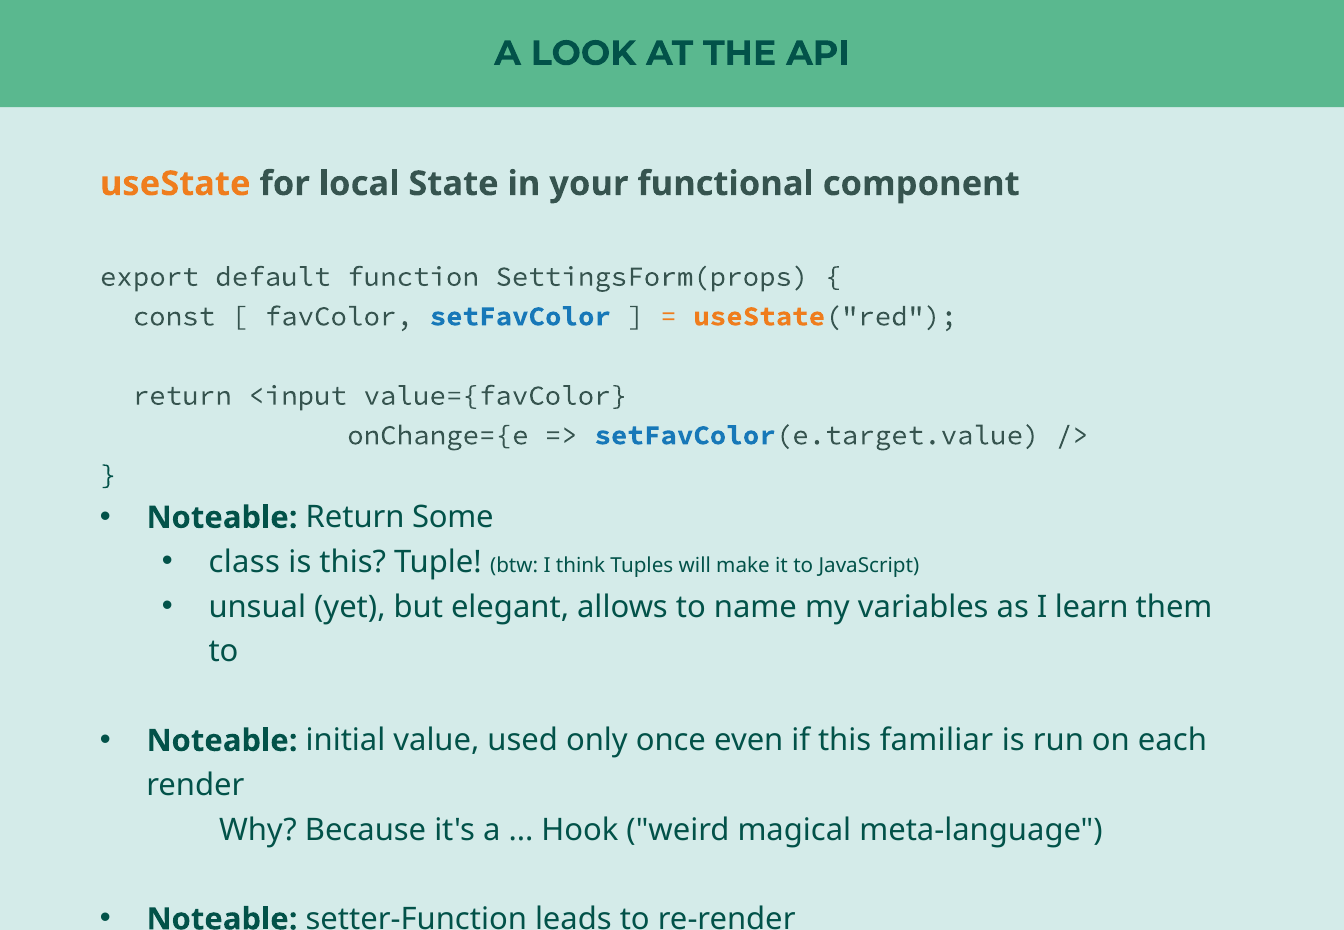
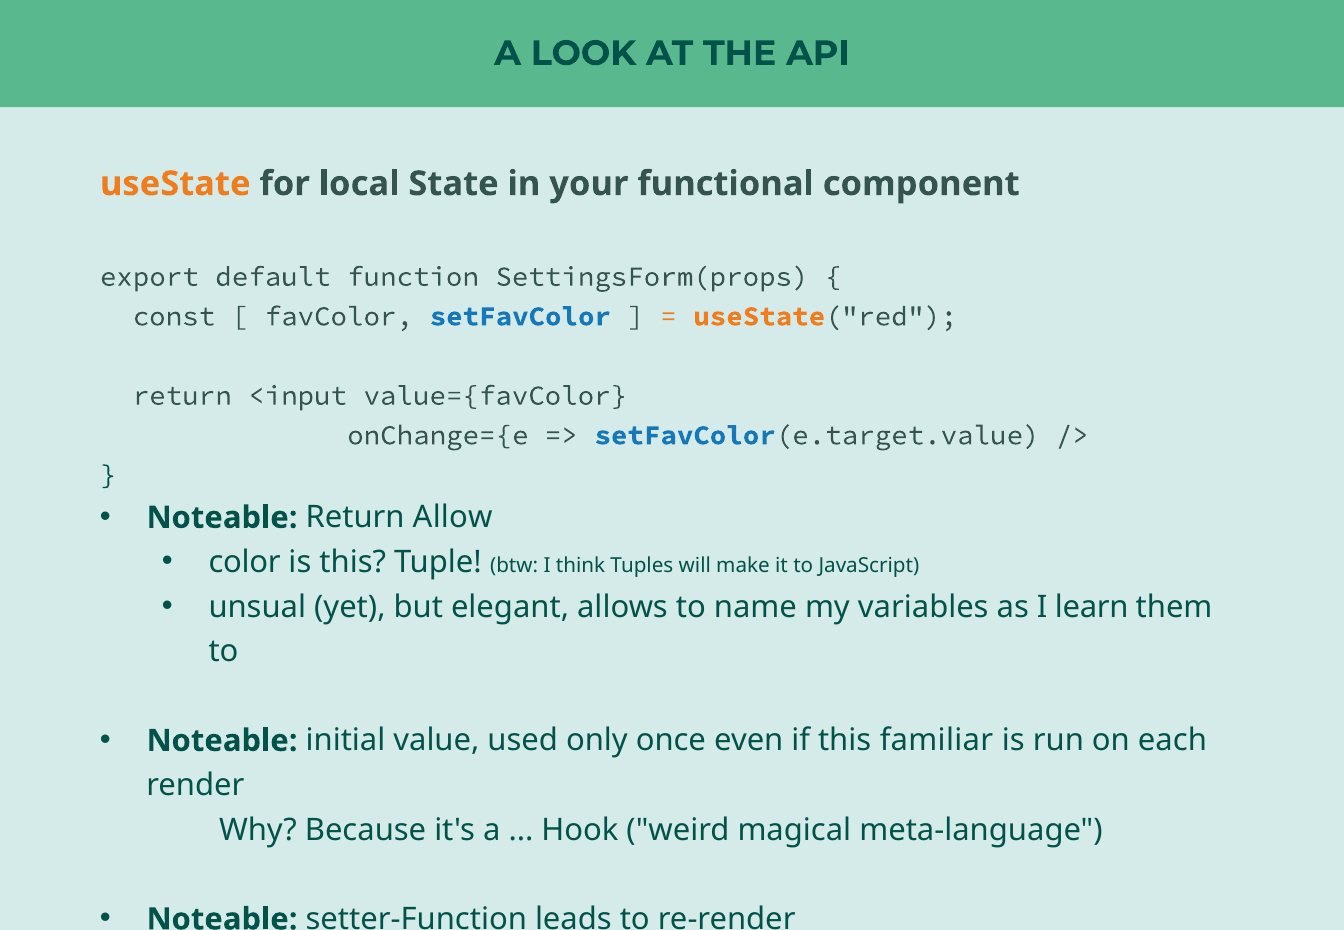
Some: Some -> Allow (453, 518)
class: class -> color (245, 563)
